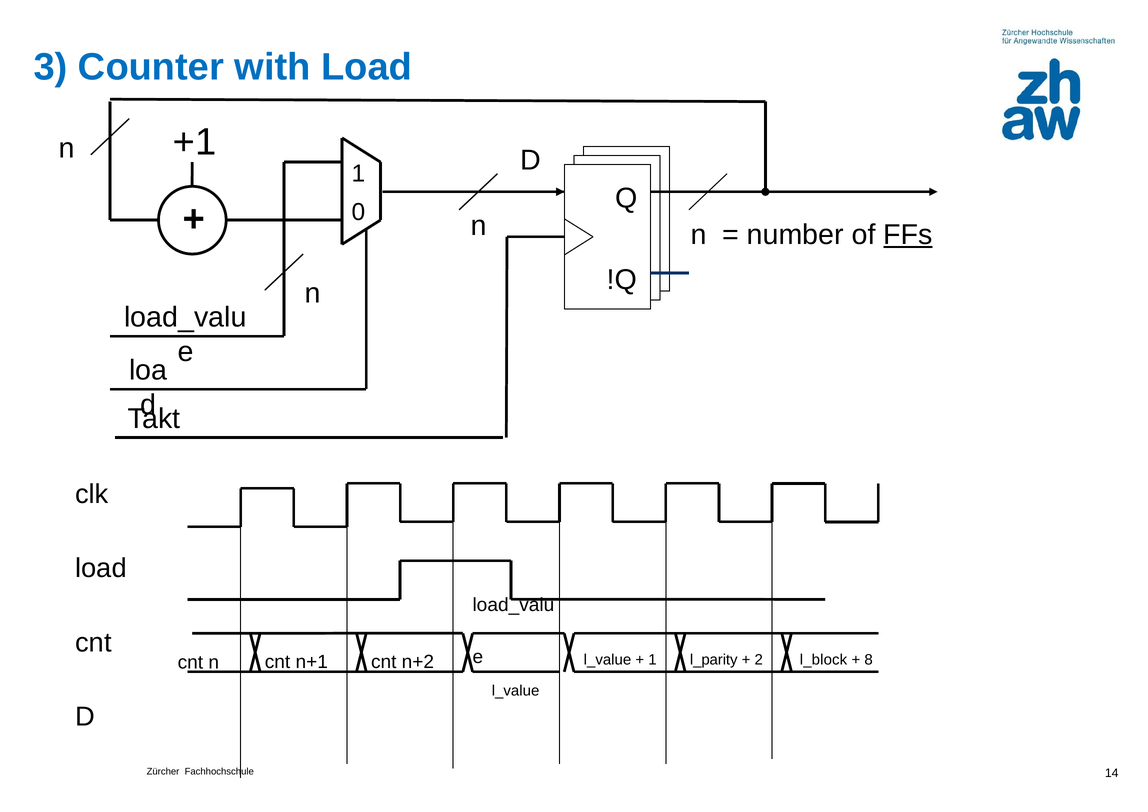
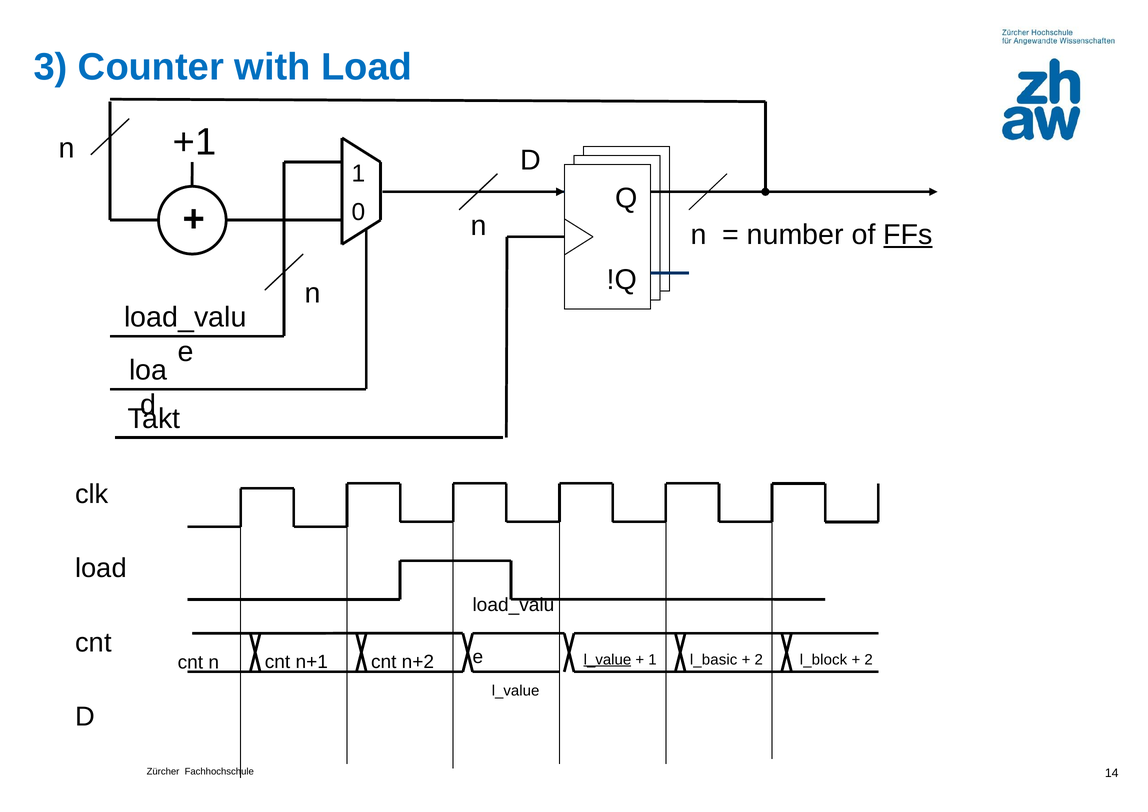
l_value underline: none -> present (607, 659)
l_parity: l_parity -> l_basic (714, 659)
8: 8 -> 2 (869, 659)
